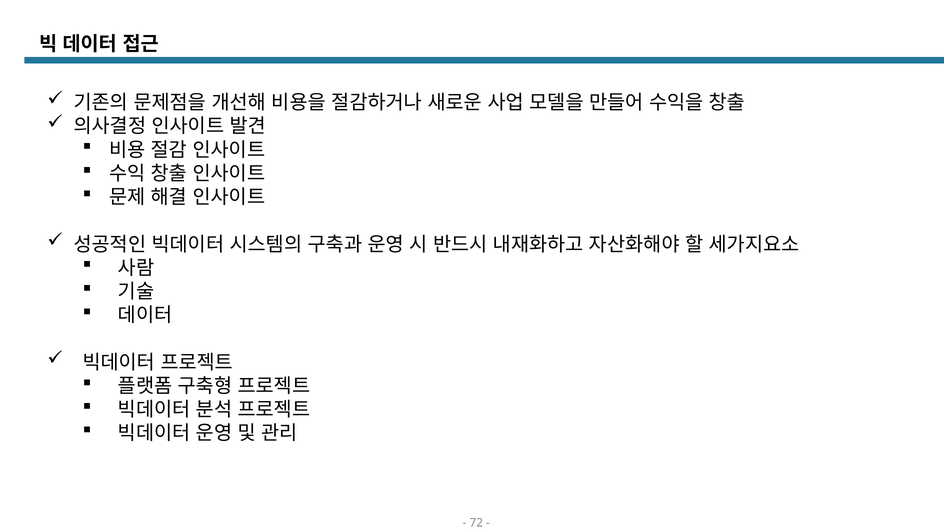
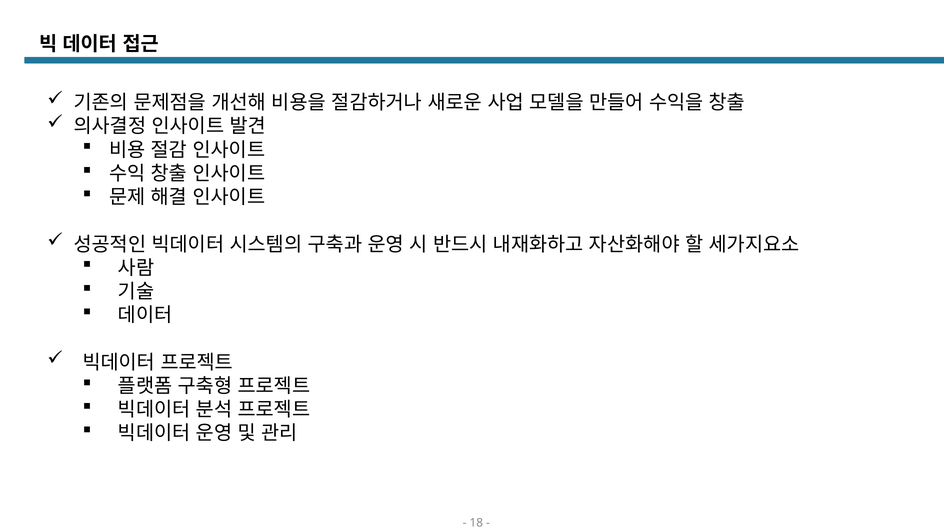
72: 72 -> 18 (476, 523)
